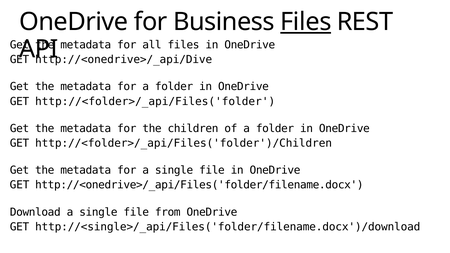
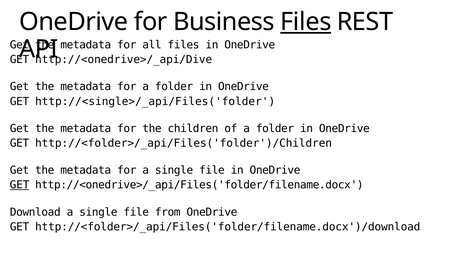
http://<folder>/_api/Files('folder: http://<folder>/_api/Files('folder -> http://<single>/_api/Files('folder (155, 101)
GET underline: none -> present (20, 185)
http://<single>/_api/Files('folder/filename.docx')/download: http://<single>/_api/Files('folder/filename.docx')/download -> http://<folder>/_api/Files('folder/filename.docx')/download (228, 227)
